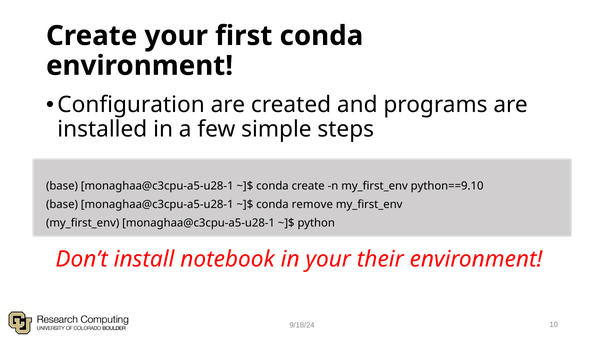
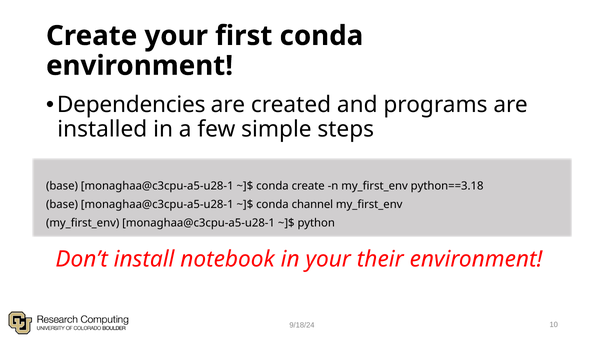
Configuration: Configuration -> Dependencies (131, 105)
python==9.10: python==9.10 -> python==3.18 (447, 186)
remove: remove -> channel (312, 204)
